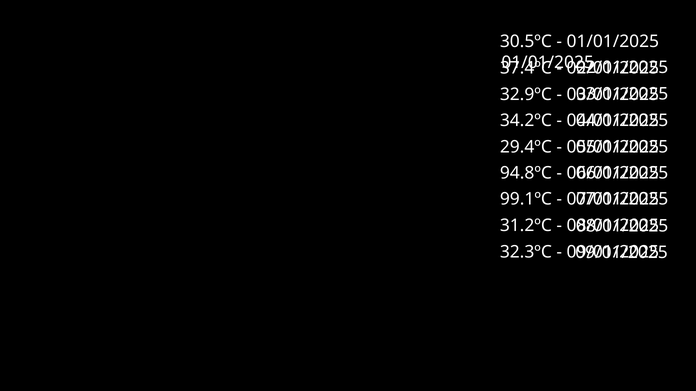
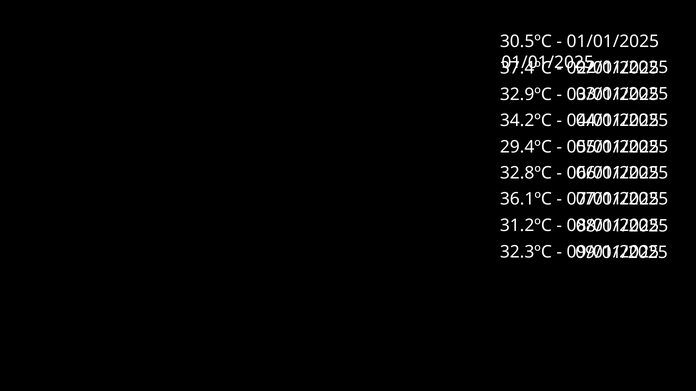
94.8ºC: 94.8ºC -> 32.8ºC (526, 173)
99.1ºC: 99.1ºC -> 36.1ºC (526, 199)
